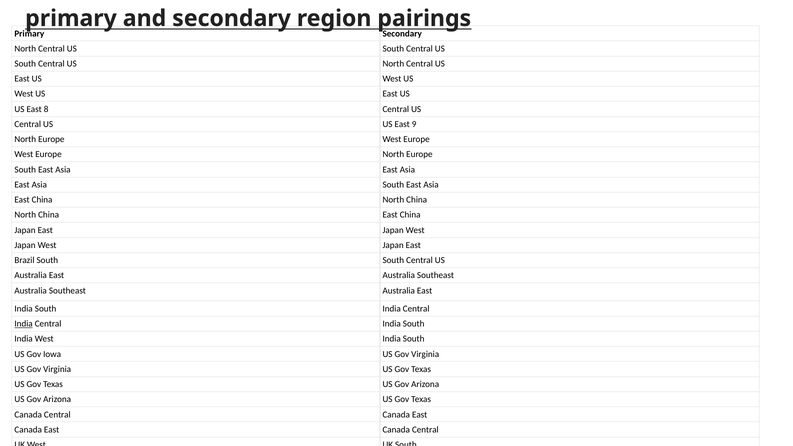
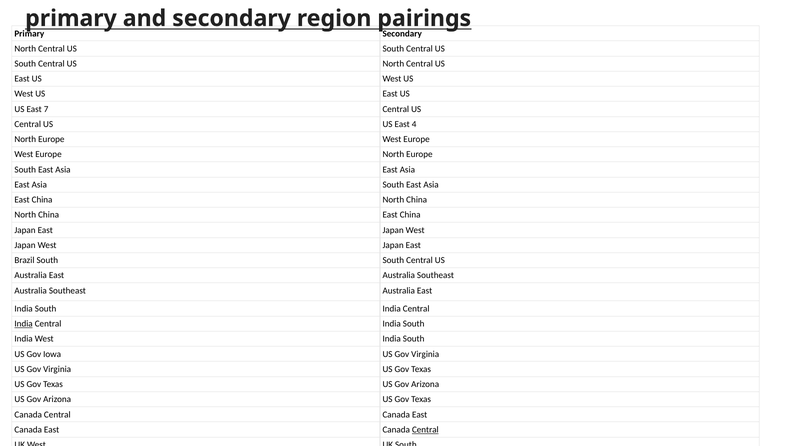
8: 8 -> 7 (46, 109)
9: 9 -> 4 (414, 124)
Central underline: none -> present (425, 430)
